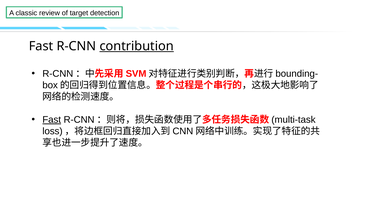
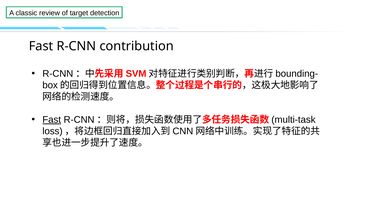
contribution underline: present -> none (137, 46)
